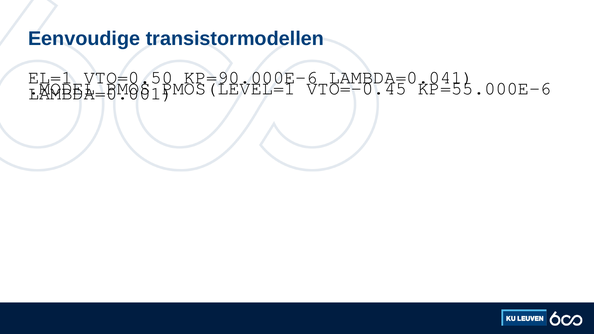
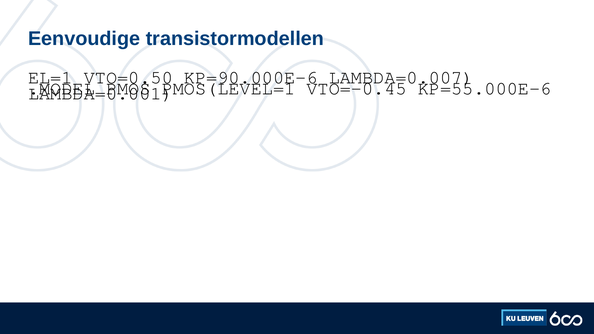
LAMBDA=0.041: LAMBDA=0.041 -> LAMBDA=0.007 (401, 77)
